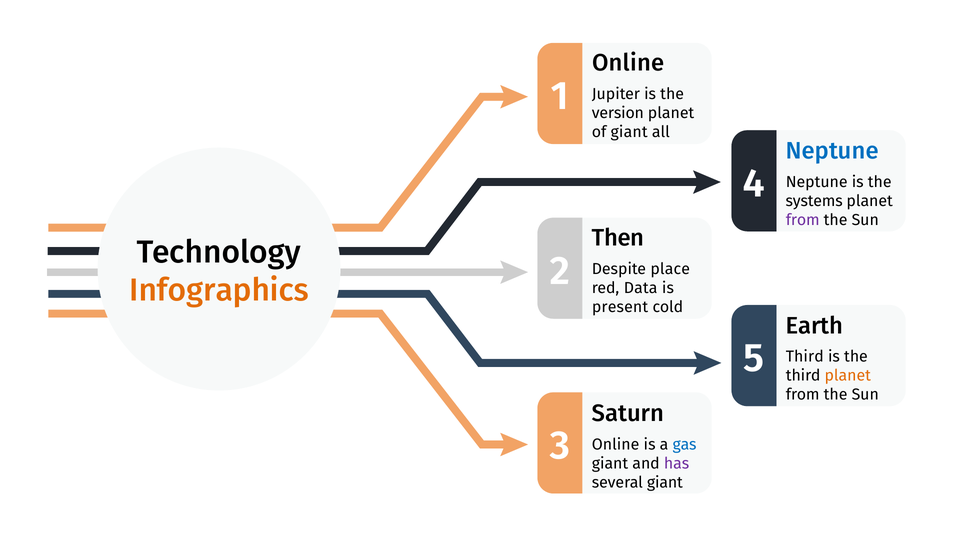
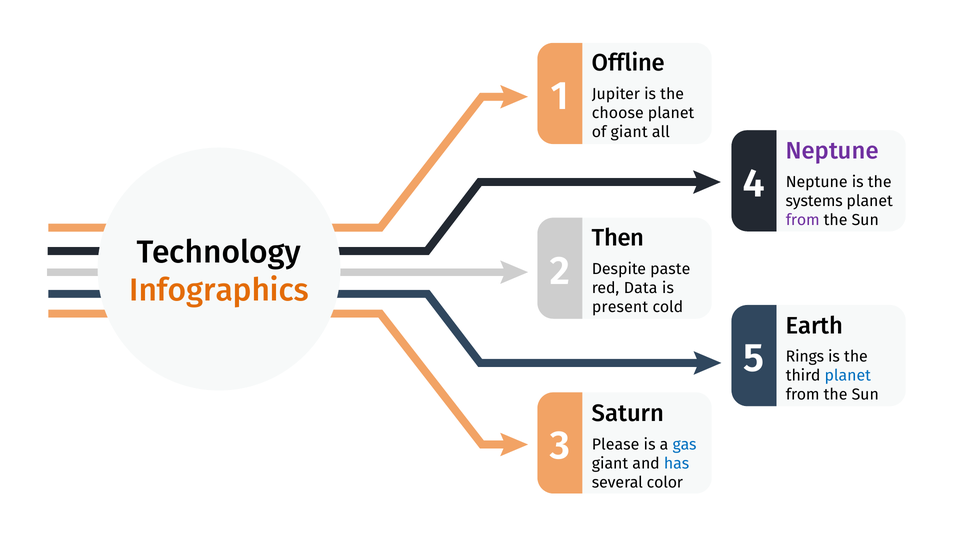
Online: Online -> Offline (628, 63)
version: version -> choose (618, 113)
Neptune colour: blue -> purple (832, 151)
place: place -> paste (670, 269)
Third: Third -> Rings (805, 357)
planet colour: orange -> blue (848, 376)
Online: Online -> Please (616, 445)
has colour: purple -> blue (677, 464)
several giant: giant -> color (665, 483)
